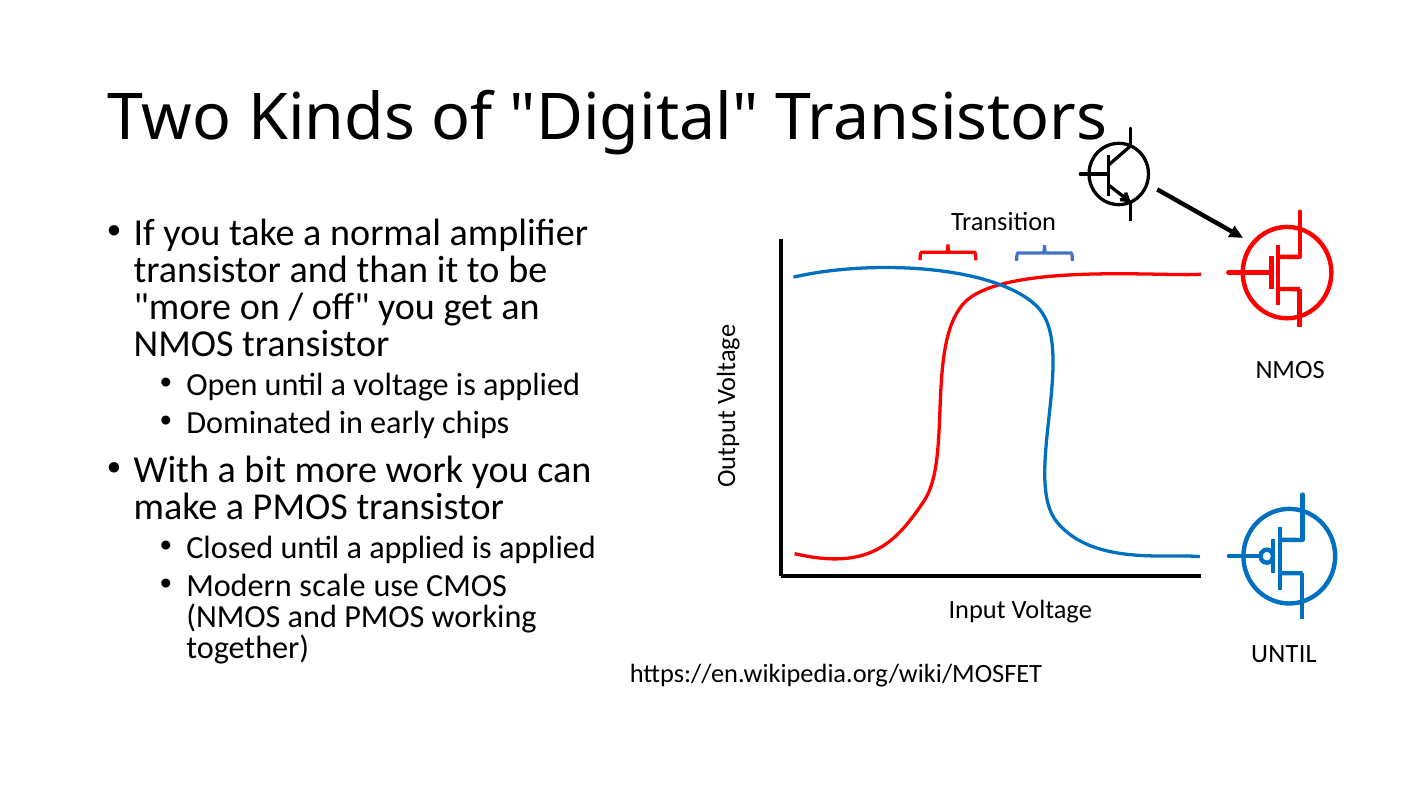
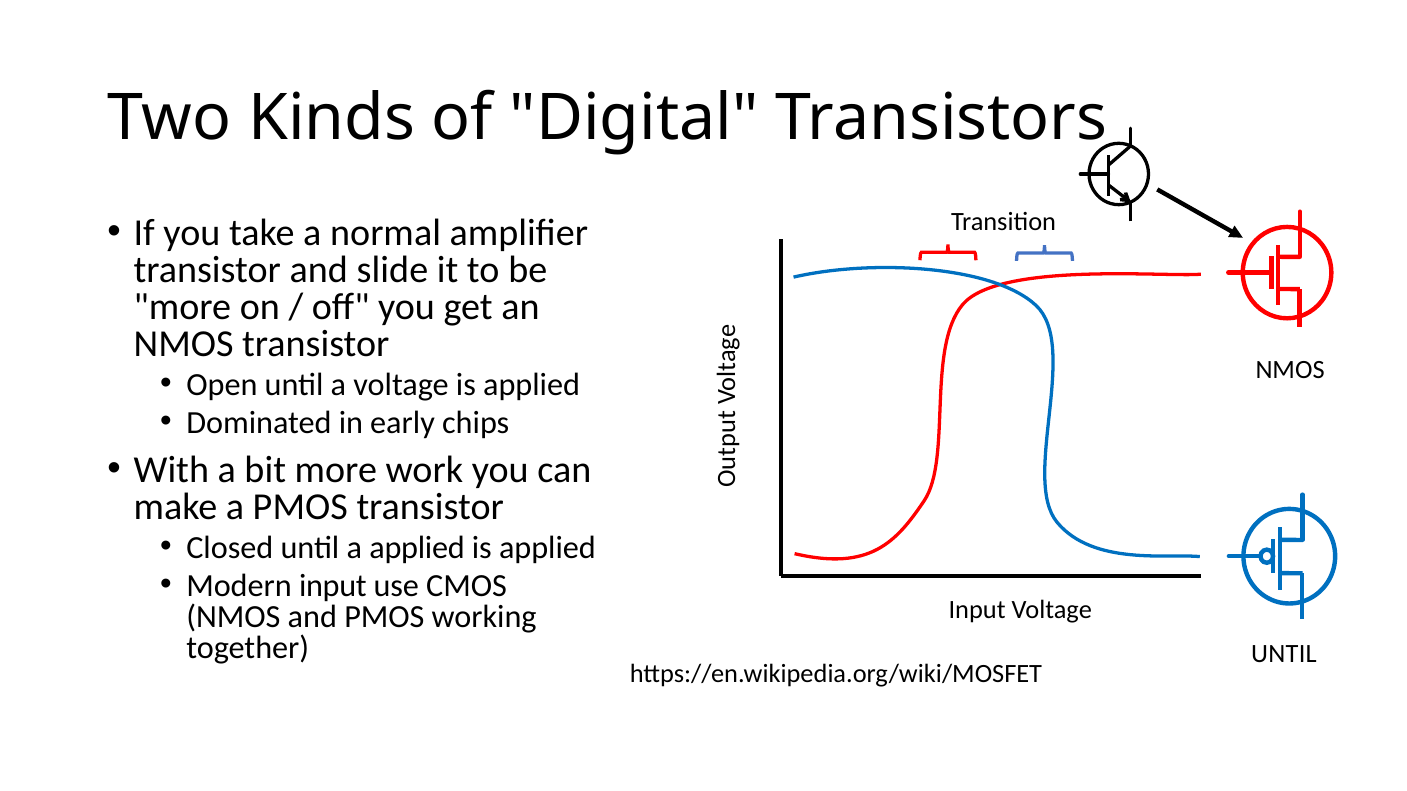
than: than -> slide (392, 270)
Modern scale: scale -> input (333, 586)
